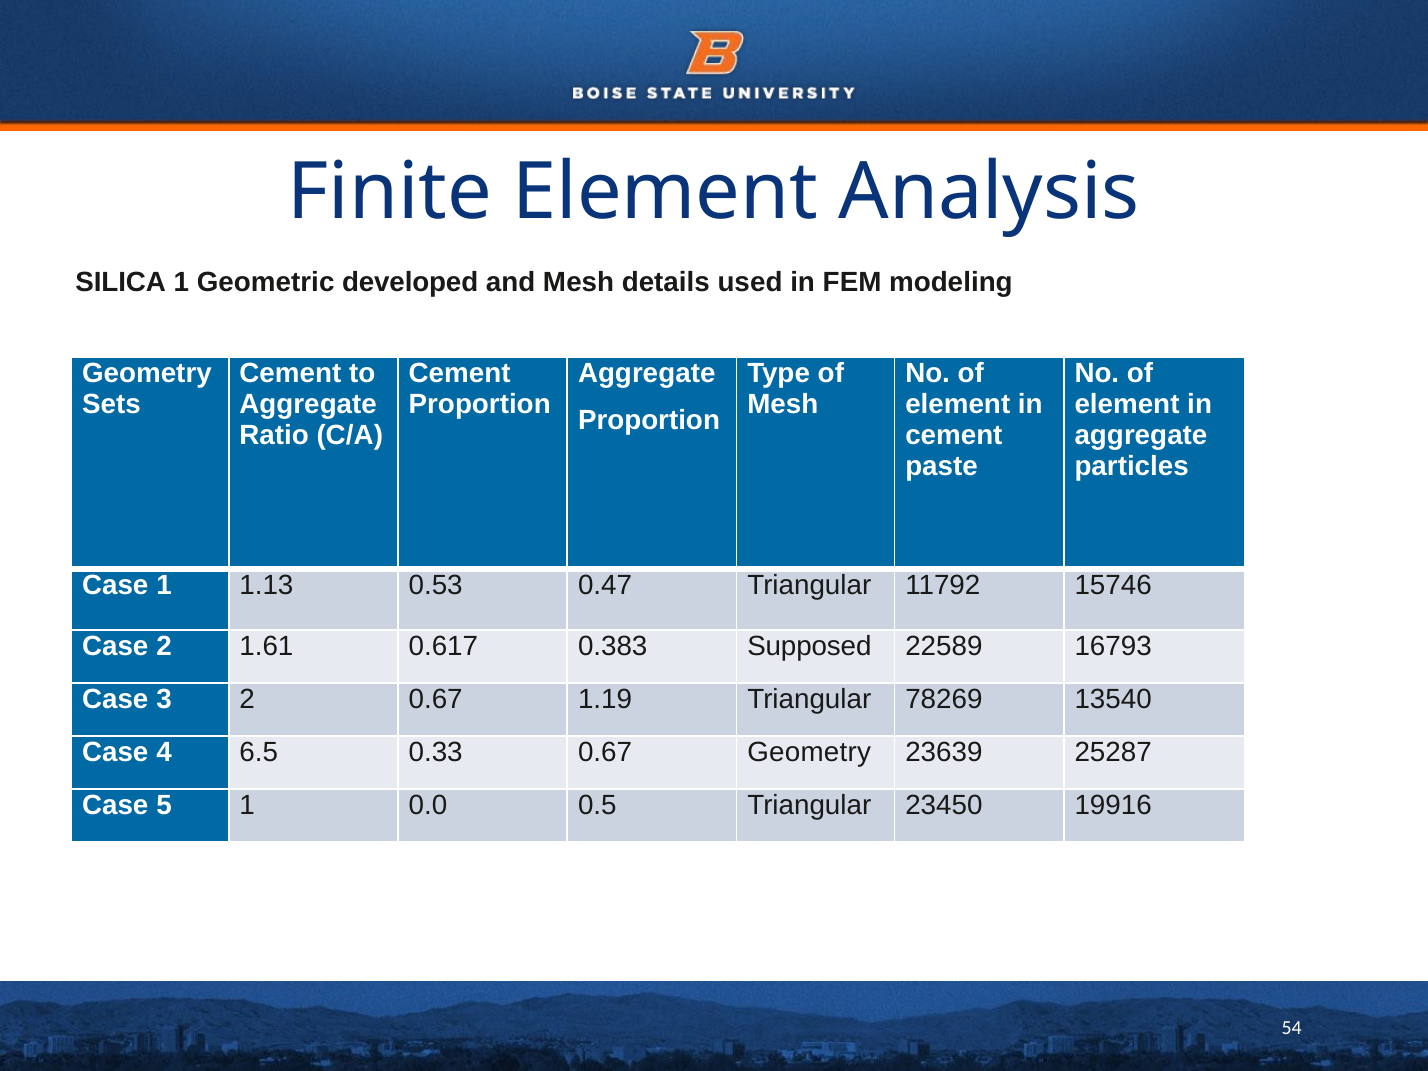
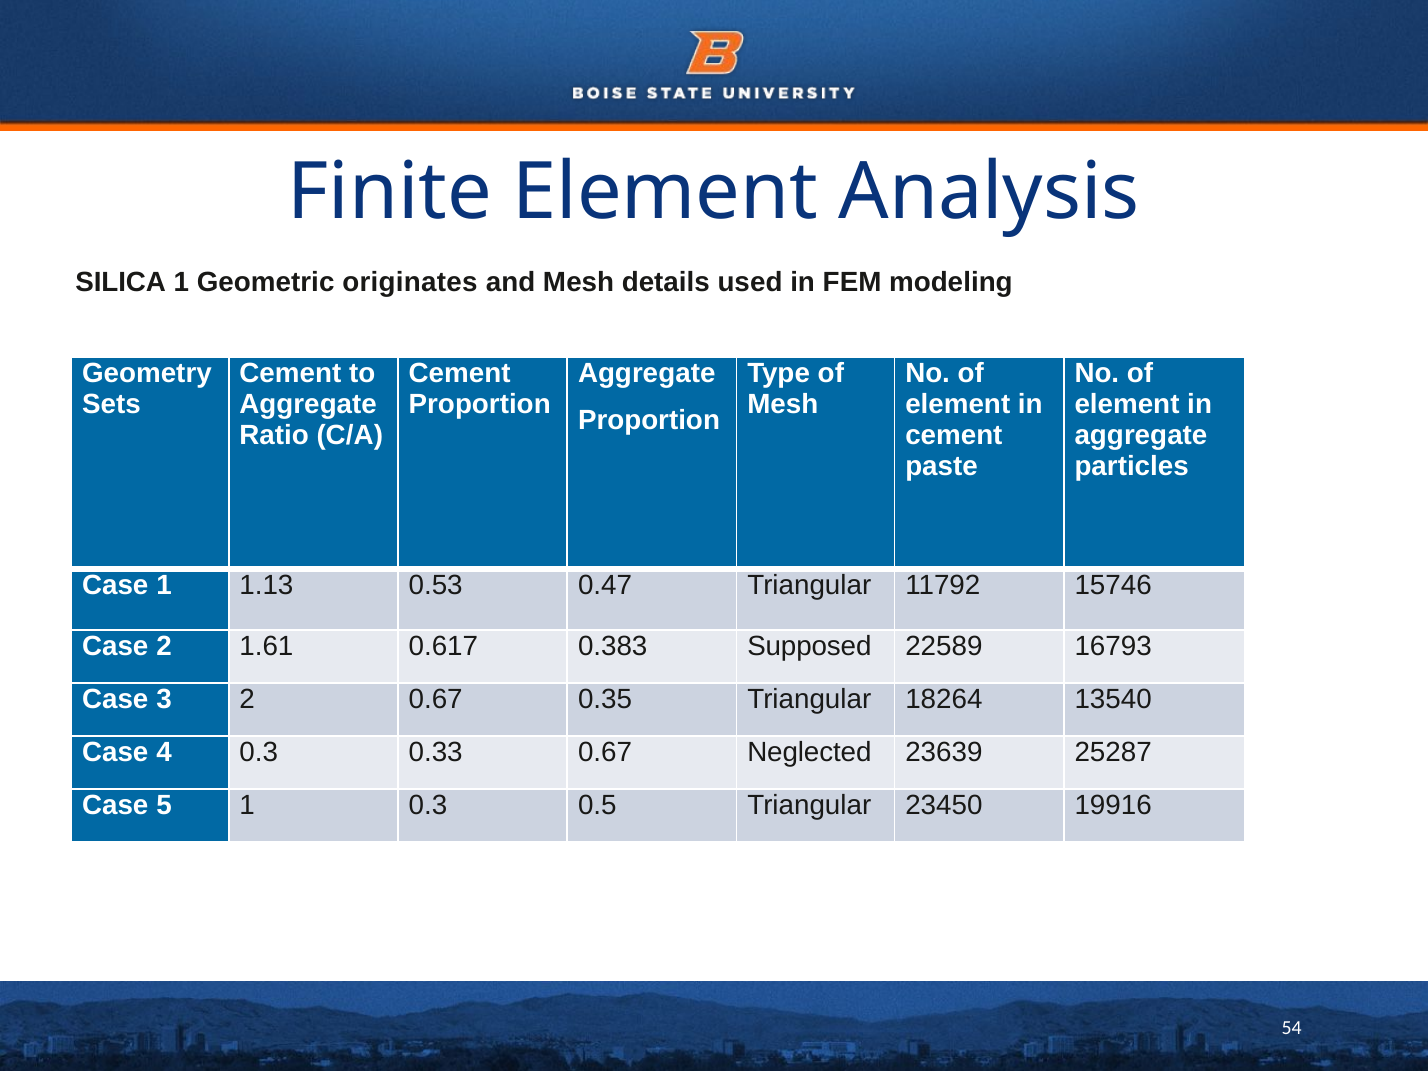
developed: developed -> originates (410, 283)
1.19: 1.19 -> 0.35 (605, 699)
78269: 78269 -> 18264 (944, 699)
4 6.5: 6.5 -> 0.3 (259, 752)
0.67 Geometry: Geometry -> Neglected (809, 752)
1 0.0: 0.0 -> 0.3 (428, 805)
